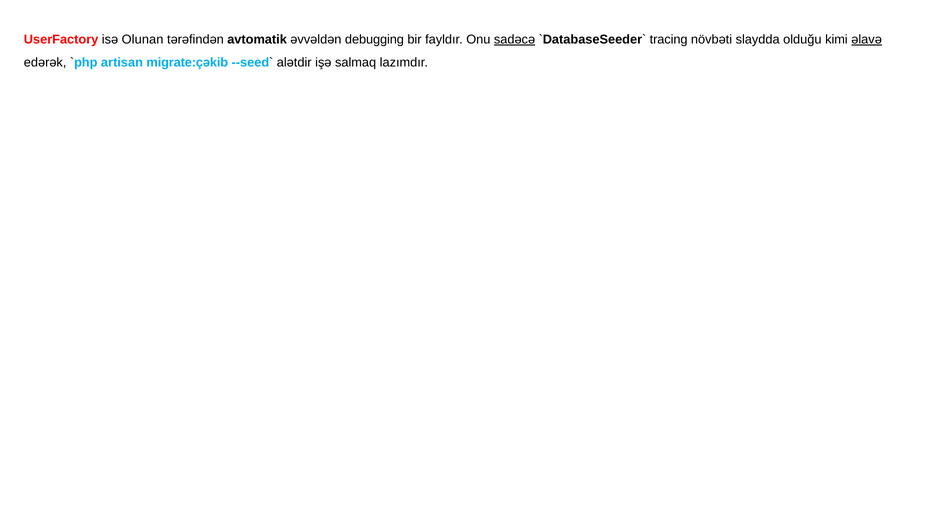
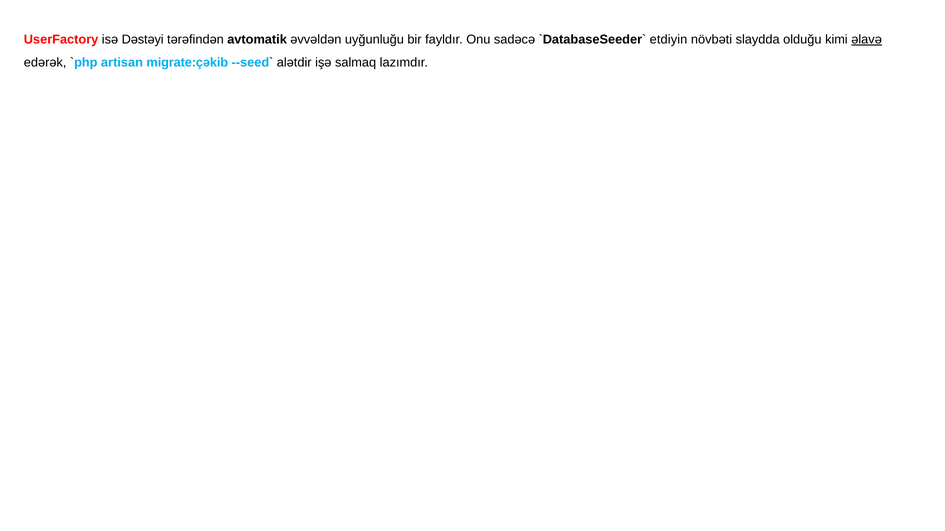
Olunan: Olunan -> Dəstəyi (143, 39)
debugging: debugging -> uyğunluğu (374, 39)
sadəcə underline: present -> none (515, 39)
tracing: tracing -> etdiyin (669, 39)
